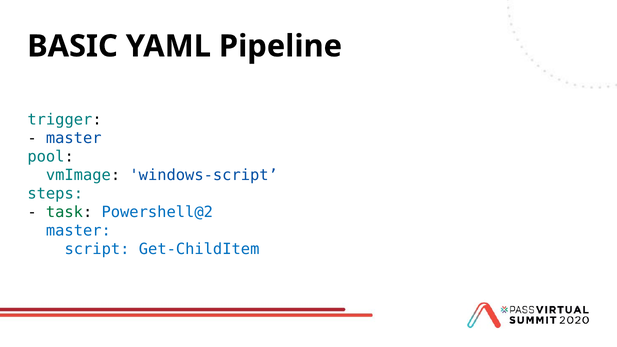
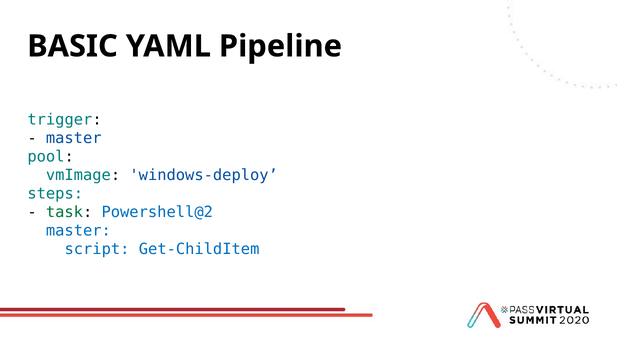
windows-script: windows-script -> windows-deploy (204, 175)
